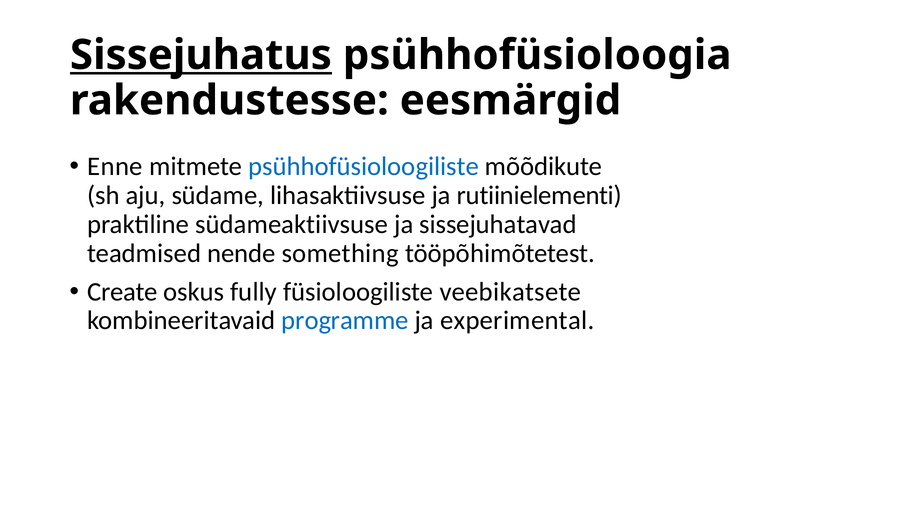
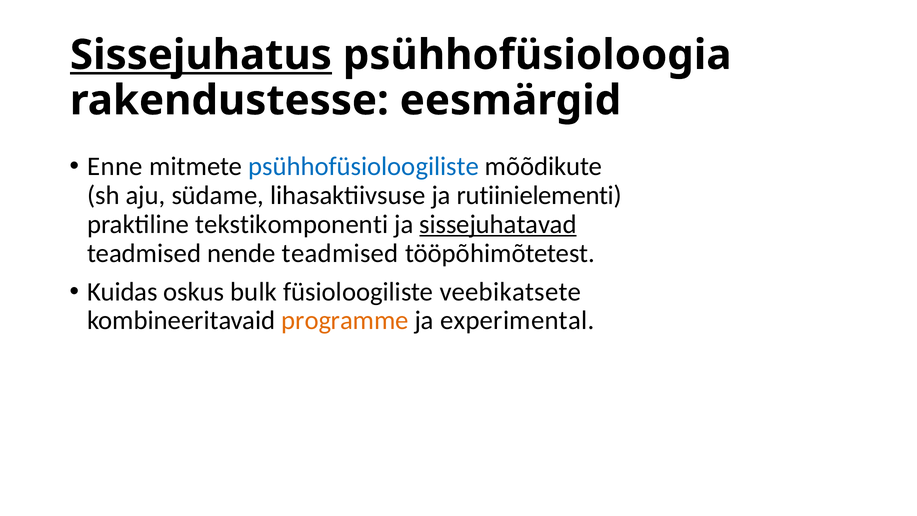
südameaktiivsuse: südameaktiivsuse -> tekstikomponenti (292, 224)
sissejuhatavad underline: none -> present (498, 224)
nende something: something -> teadmised (340, 253)
Create: Create -> Kuidas (122, 292)
fully: fully -> bulk (254, 292)
programme colour: blue -> orange (345, 321)
